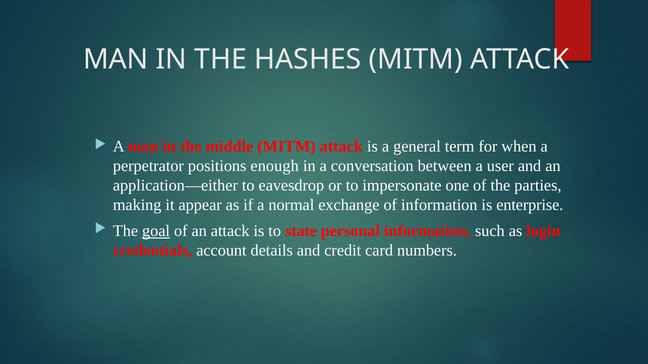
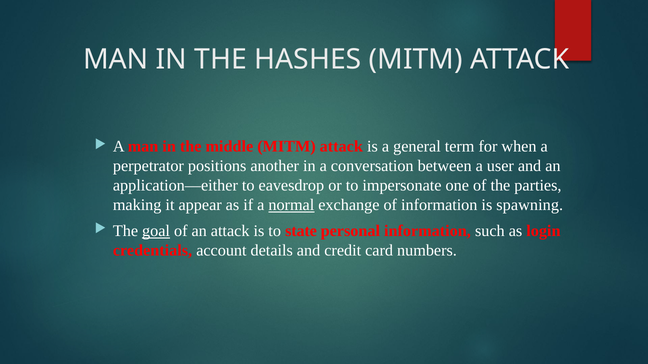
enough: enough -> another (275, 166)
normal underline: none -> present (291, 205)
enterprise: enterprise -> spawning (530, 205)
